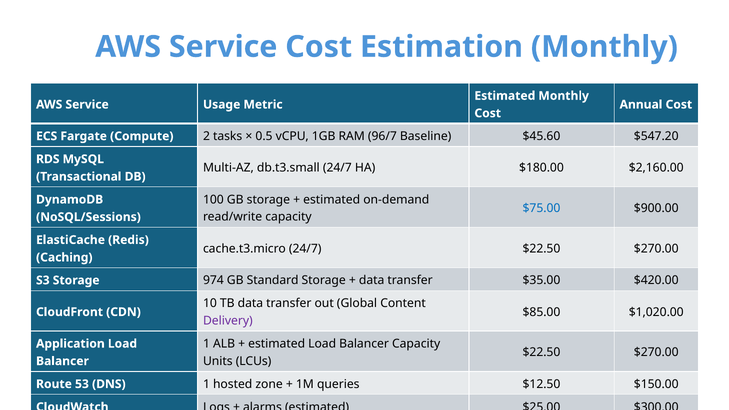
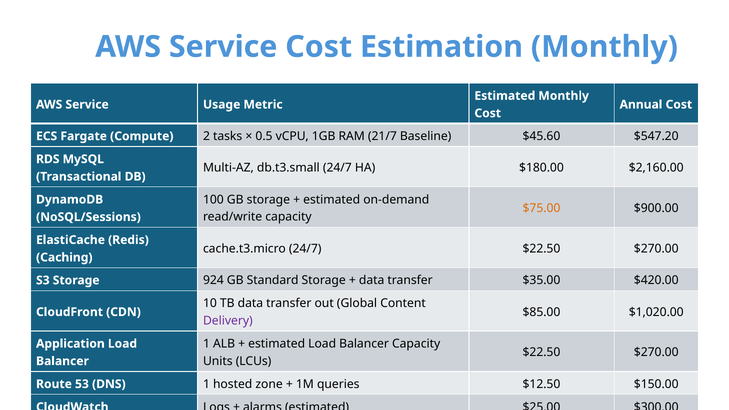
96/7: 96/7 -> 21/7 (382, 136)
$75.00 colour: blue -> orange (541, 208)
974: 974 -> 924 (213, 280)
